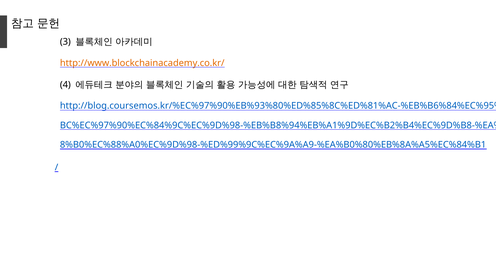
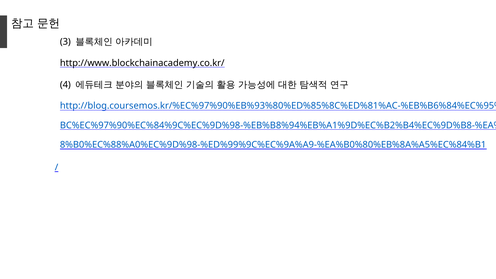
http://www.blockchainacademy.co.kr/ colour: orange -> black (142, 63)
